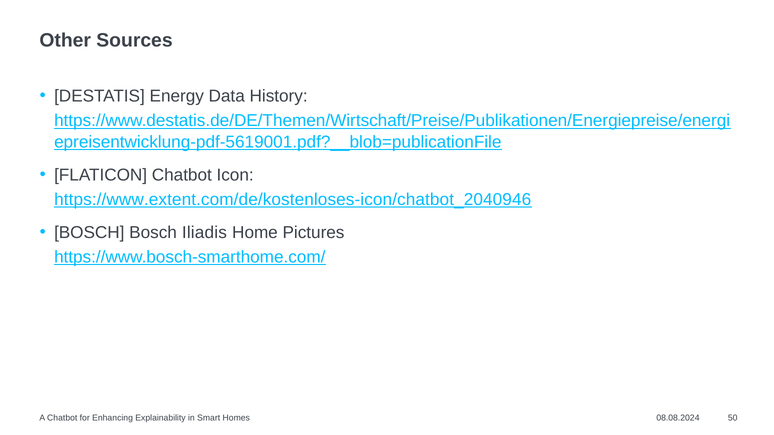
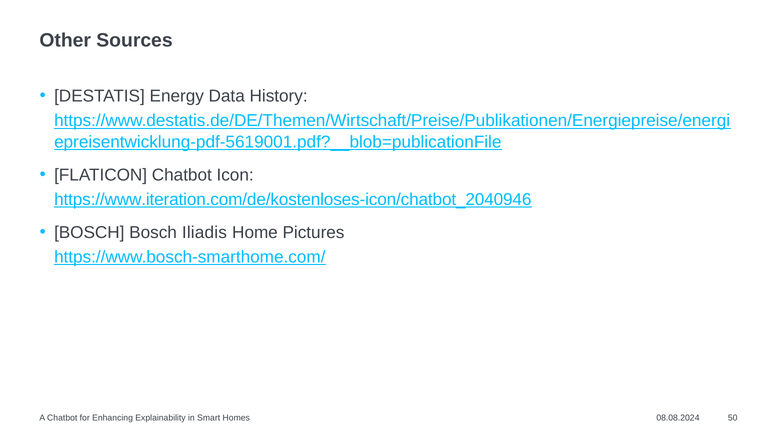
https://www.extent.com/de/kostenloses-icon/chatbot_2040946: https://www.extent.com/de/kostenloses-icon/chatbot_2040946 -> https://www.iteration.com/de/kostenloses-icon/chatbot_2040946 (293, 200)
